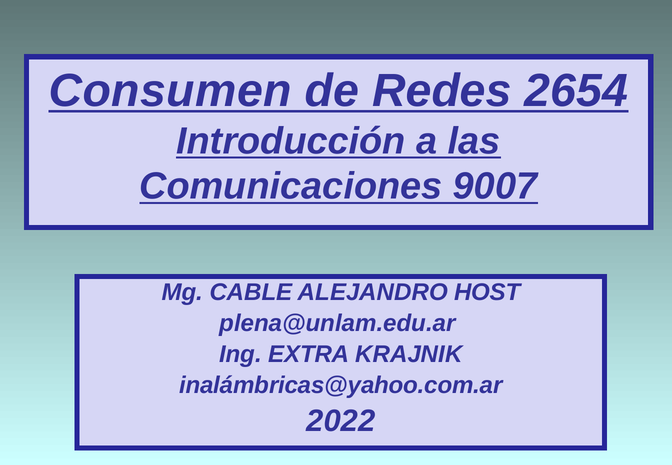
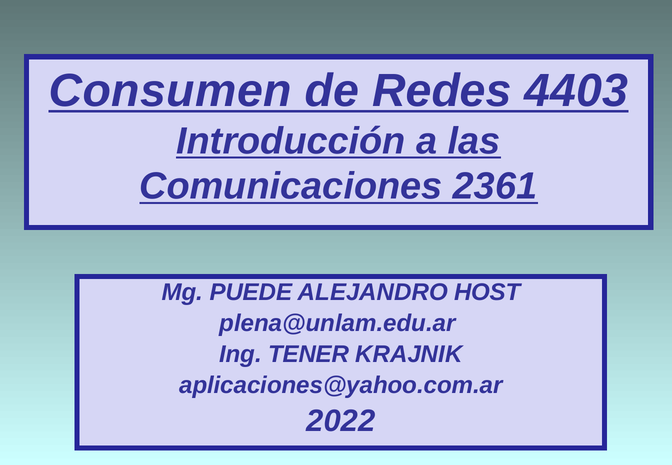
2654: 2654 -> 4403 (576, 91)
9007: 9007 -> 2361 (495, 187)
CABLE: CABLE -> PUEDE (251, 293)
EXTRA: EXTRA -> TENER (309, 354)
inalámbricas@yahoo.com.ar: inalámbricas@yahoo.com.ar -> aplicaciones@yahoo.com.ar (341, 385)
